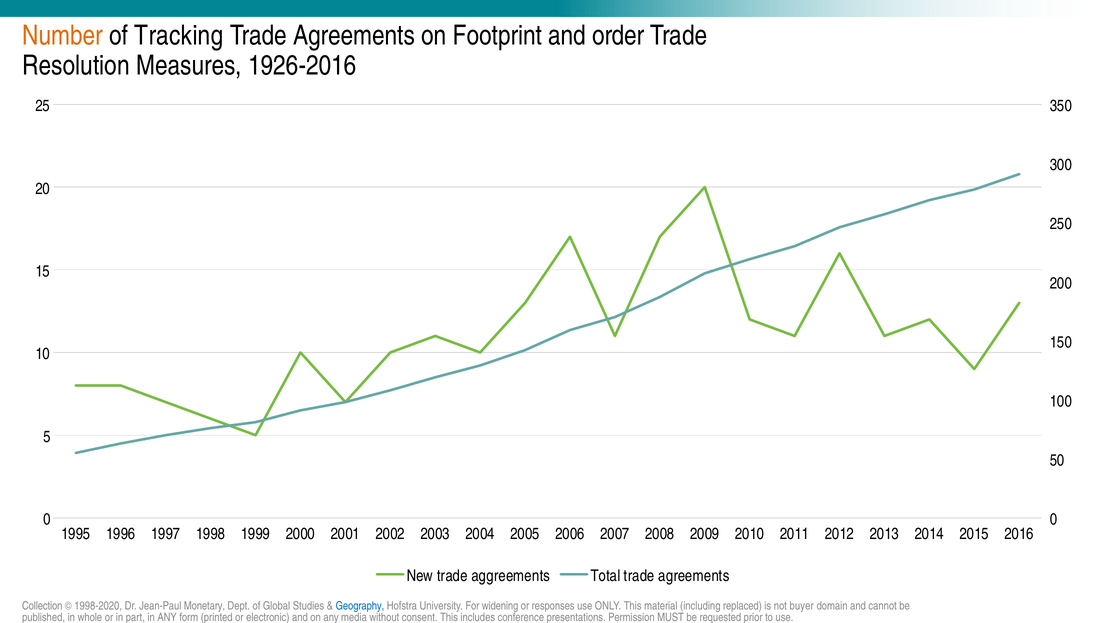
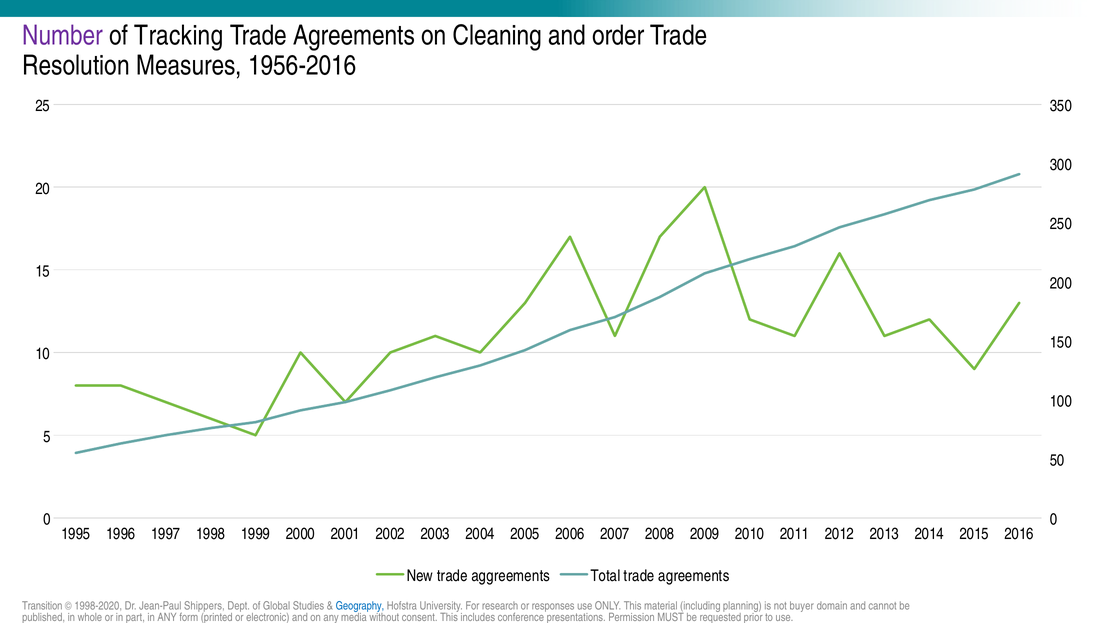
Number colour: orange -> purple (62, 36)
Footprint: Footprint -> Cleaning (497, 36)
1926-2016: 1926-2016 -> 1956-2016 (302, 65)
Collection: Collection -> Transition (42, 606)
Monetary: Monetary -> Shippers (204, 606)
widening: widening -> research (500, 606)
replaced: replaced -> planning (742, 606)
